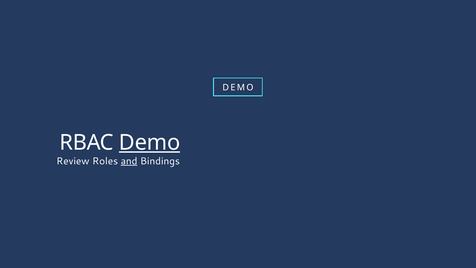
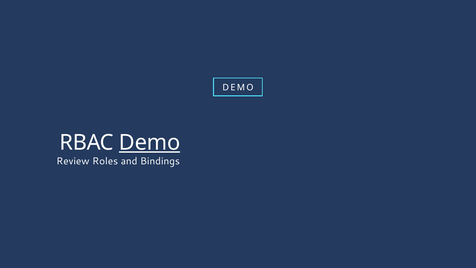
and underline: present -> none (129, 161)
